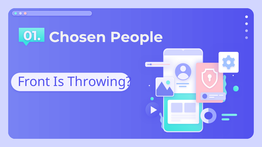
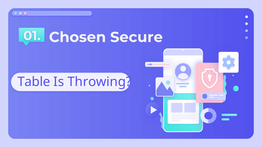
People: People -> Secure (136, 37)
Front: Front -> Table (34, 82)
